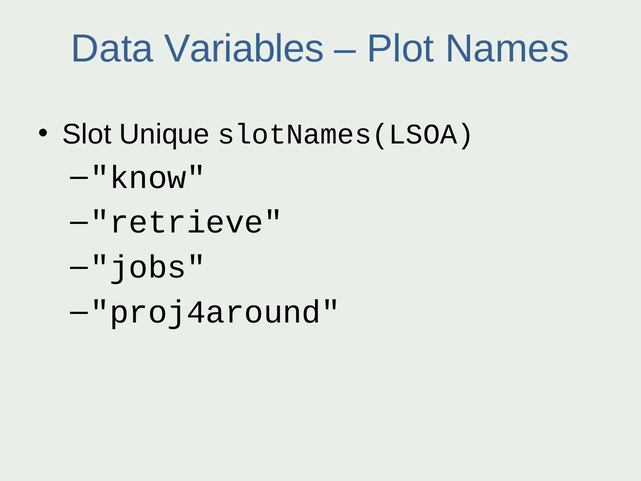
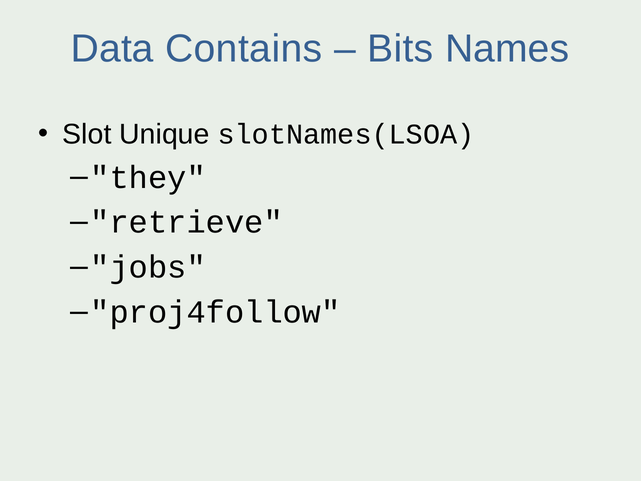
Variables: Variables -> Contains (244, 49)
Plot: Plot -> Bits (400, 49)
know: know -> they (148, 177)
proj4around: proj4around -> proj4follow (215, 312)
